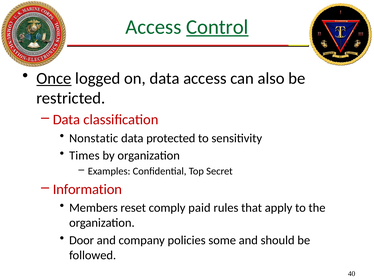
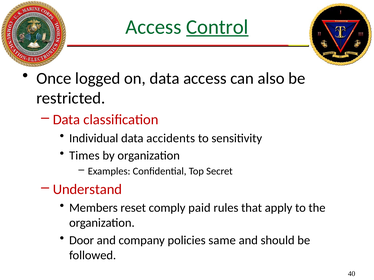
Once underline: present -> none (54, 78)
Nonstatic: Nonstatic -> Individual (94, 138)
protected: protected -> accidents (171, 138)
Information: Information -> Understand (87, 190)
some: some -> same (222, 241)
